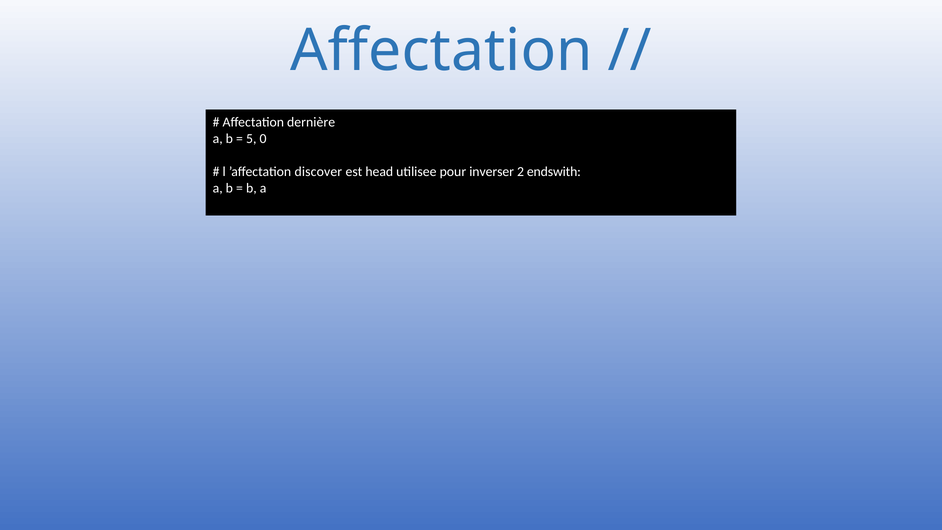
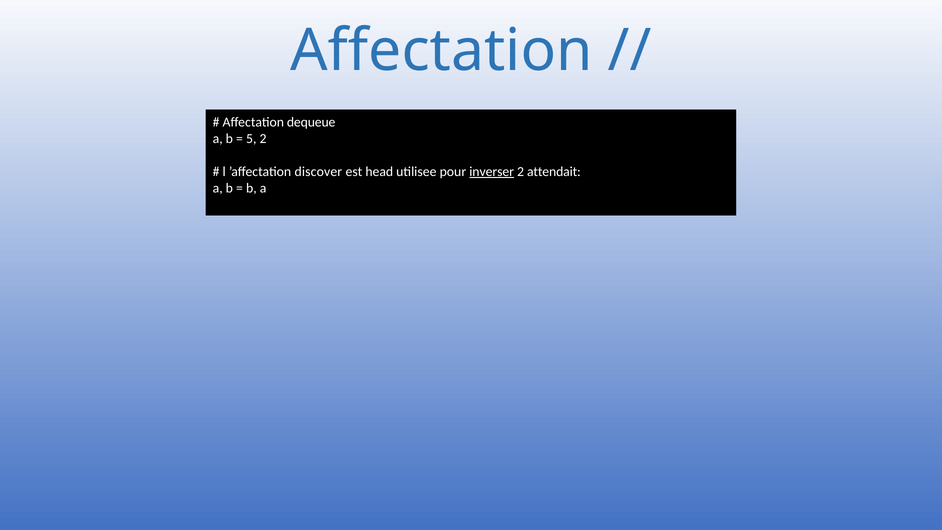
dernière: dernière -> dequeue (311, 122)
5 0: 0 -> 2 (263, 139)
inverser underline: none -> present (492, 172)
endswith: endswith -> attendait (554, 172)
